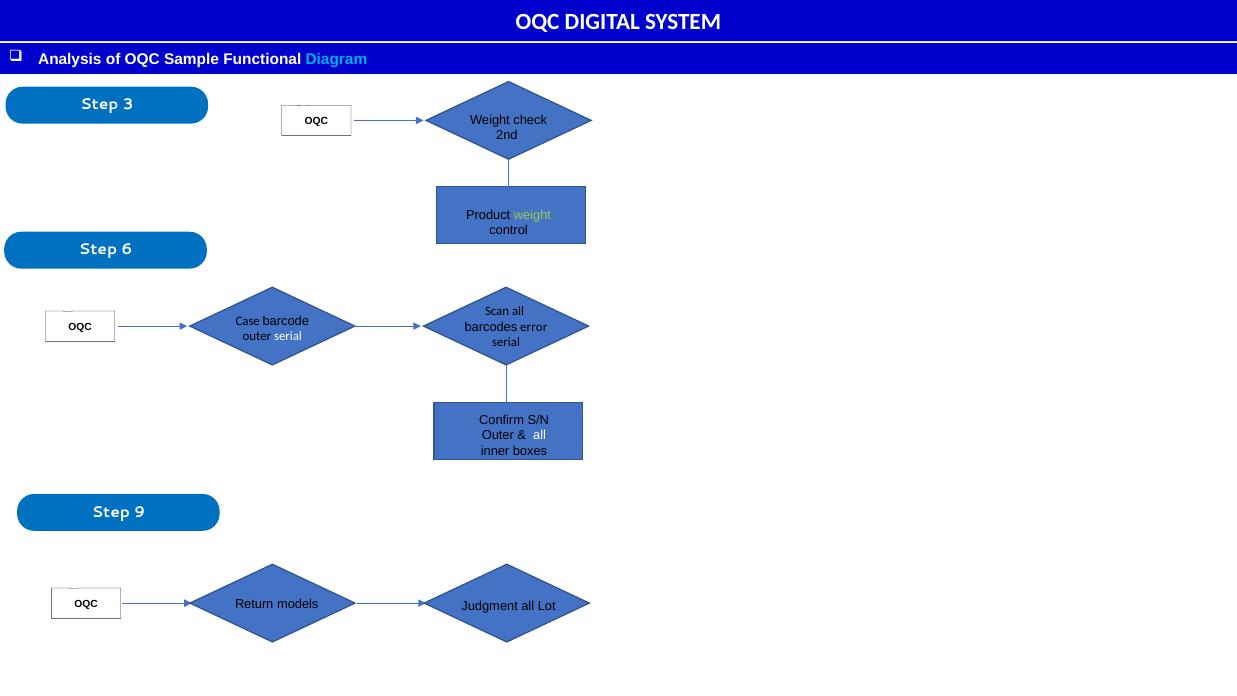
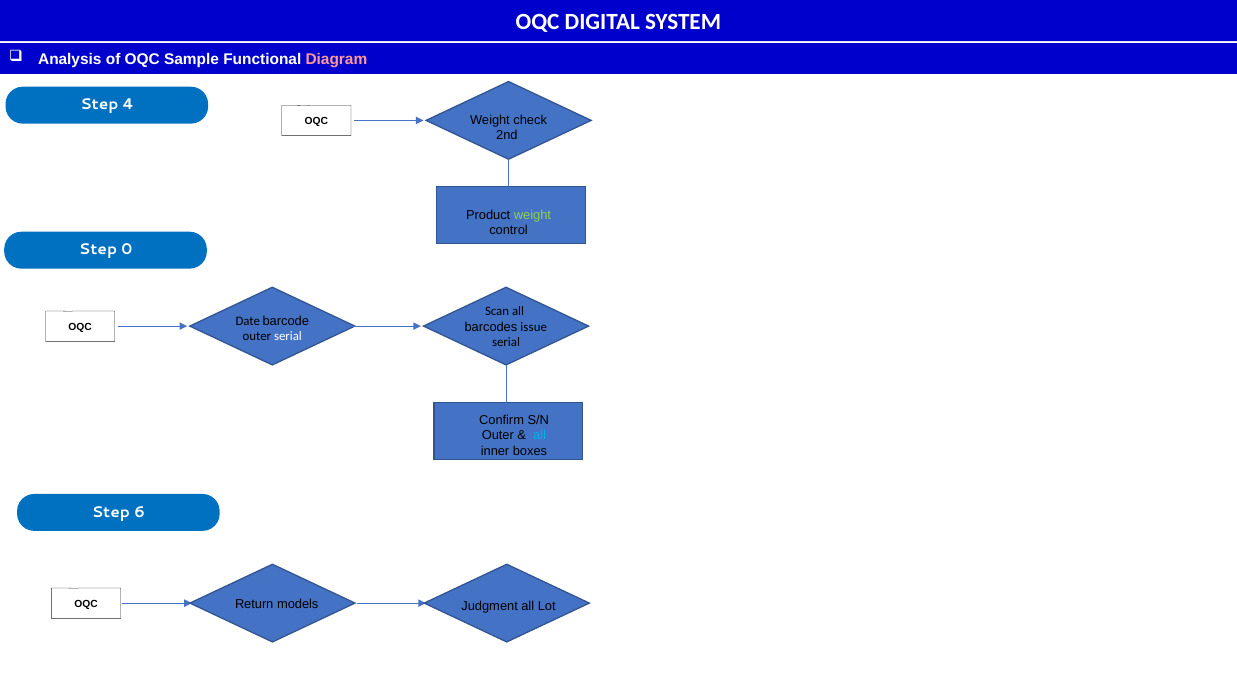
Diagram colour: light blue -> pink (336, 59)
3: 3 -> 4 (128, 105)
6: 6 -> 0 (127, 250)
error: error -> issue (534, 327)
Case: Case -> Date (248, 321)
all colour: white -> light blue (540, 436)
9: 9 -> 6 (140, 512)
